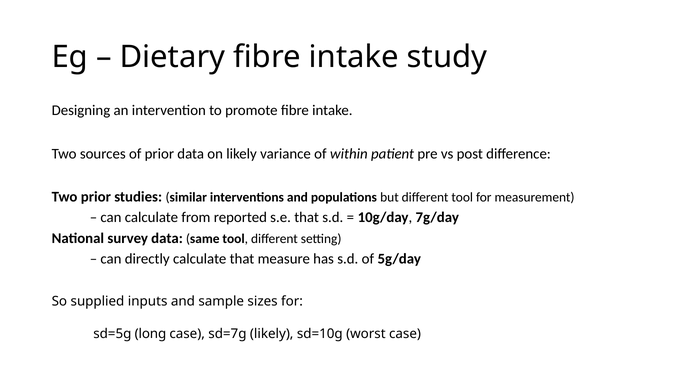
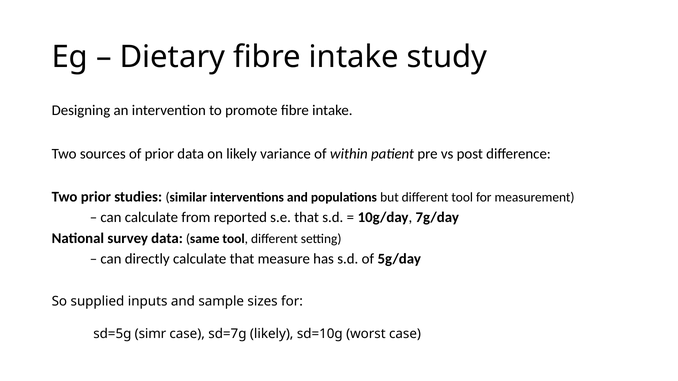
long: long -> simr (150, 334)
